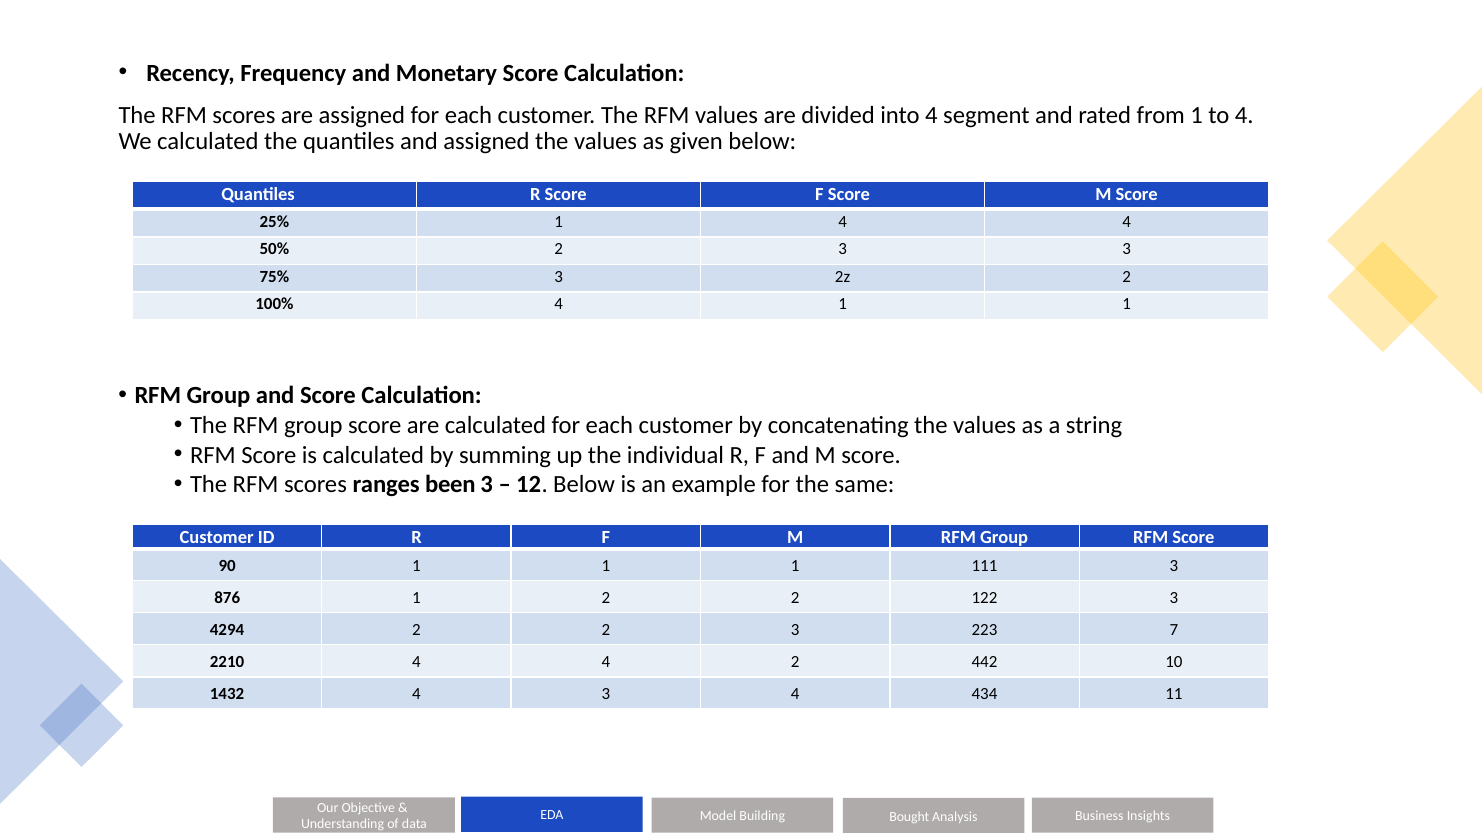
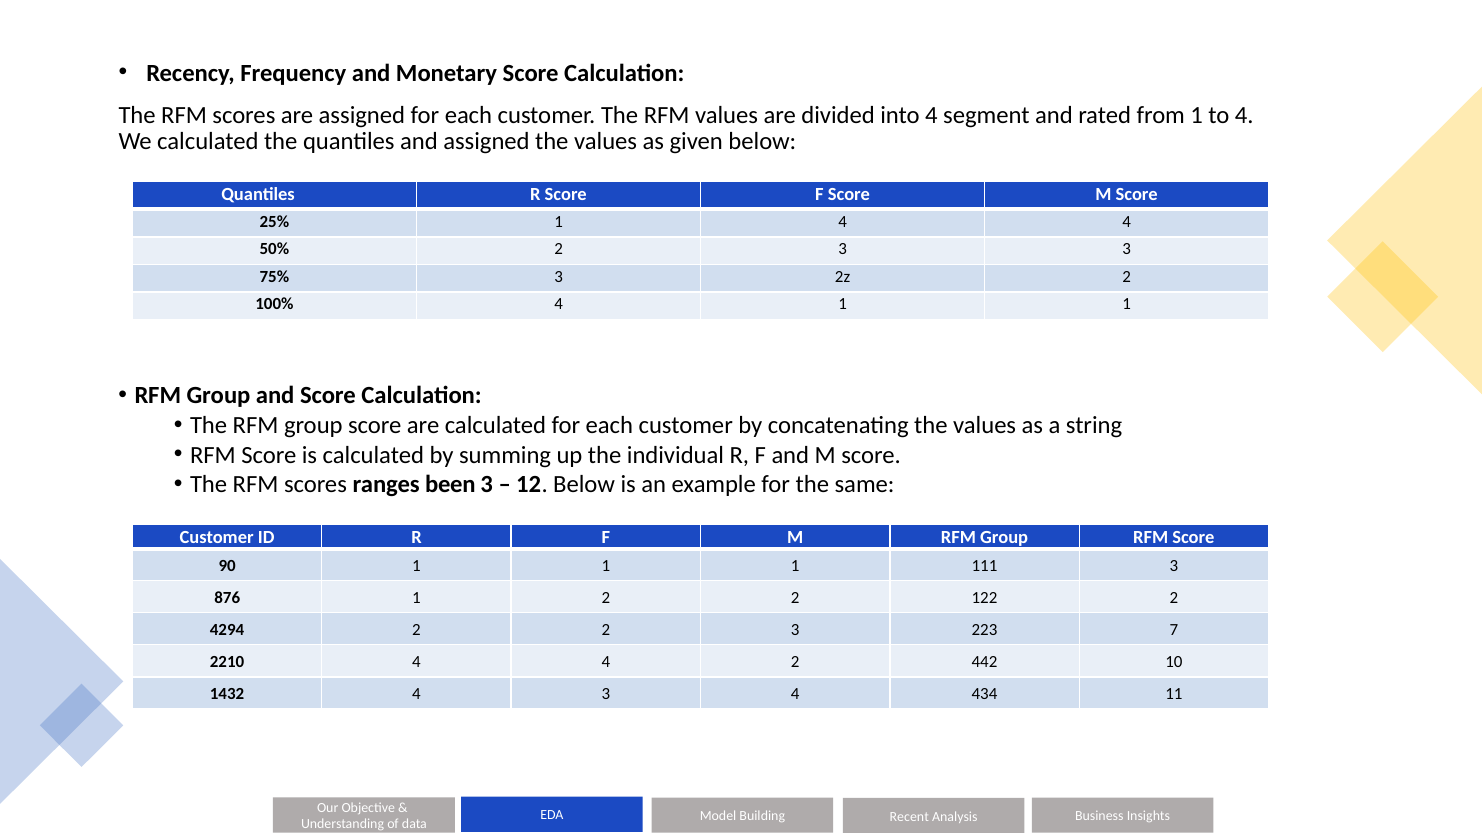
122 3: 3 -> 2 (1174, 598)
Bought: Bought -> Recent (909, 817)
